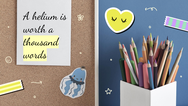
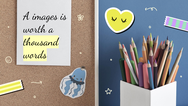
helium: helium -> images (45, 16)
